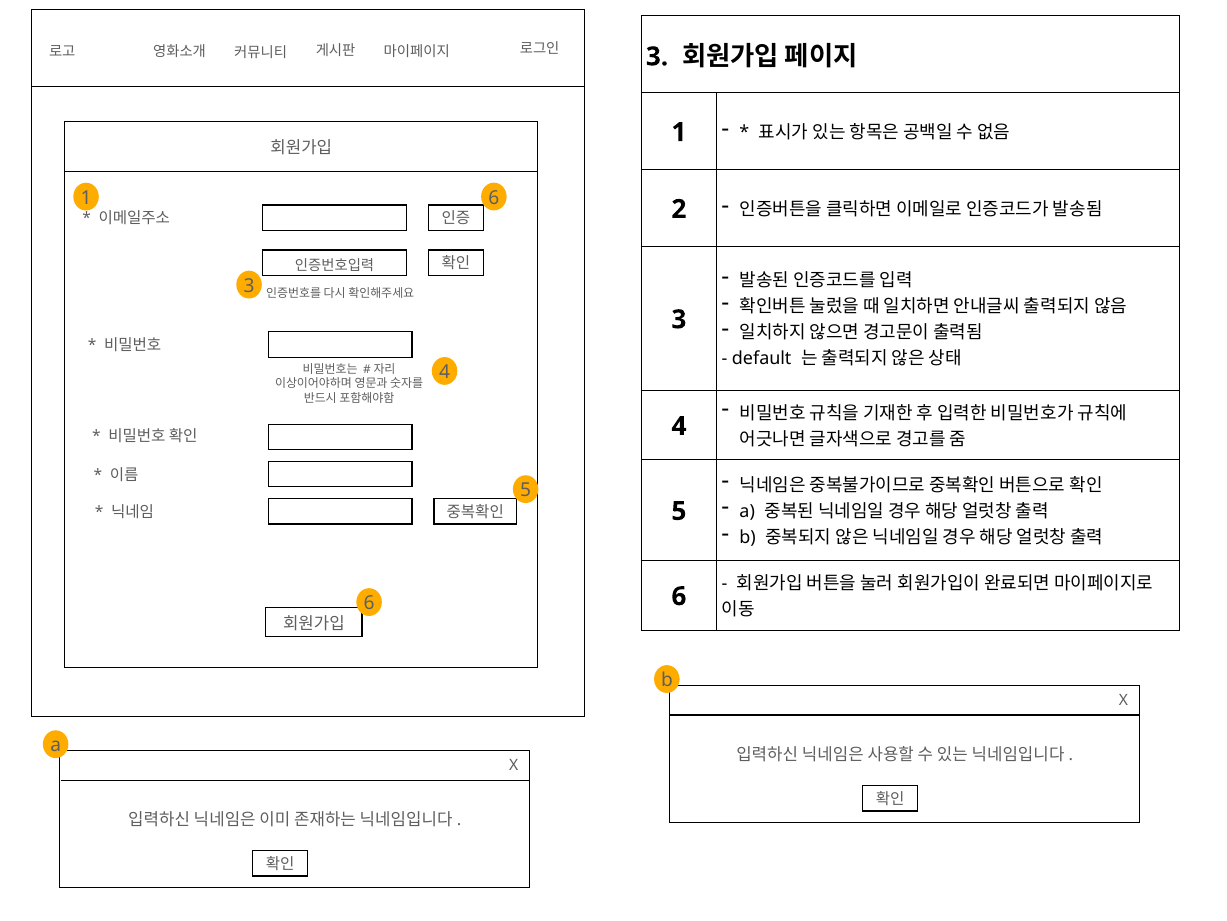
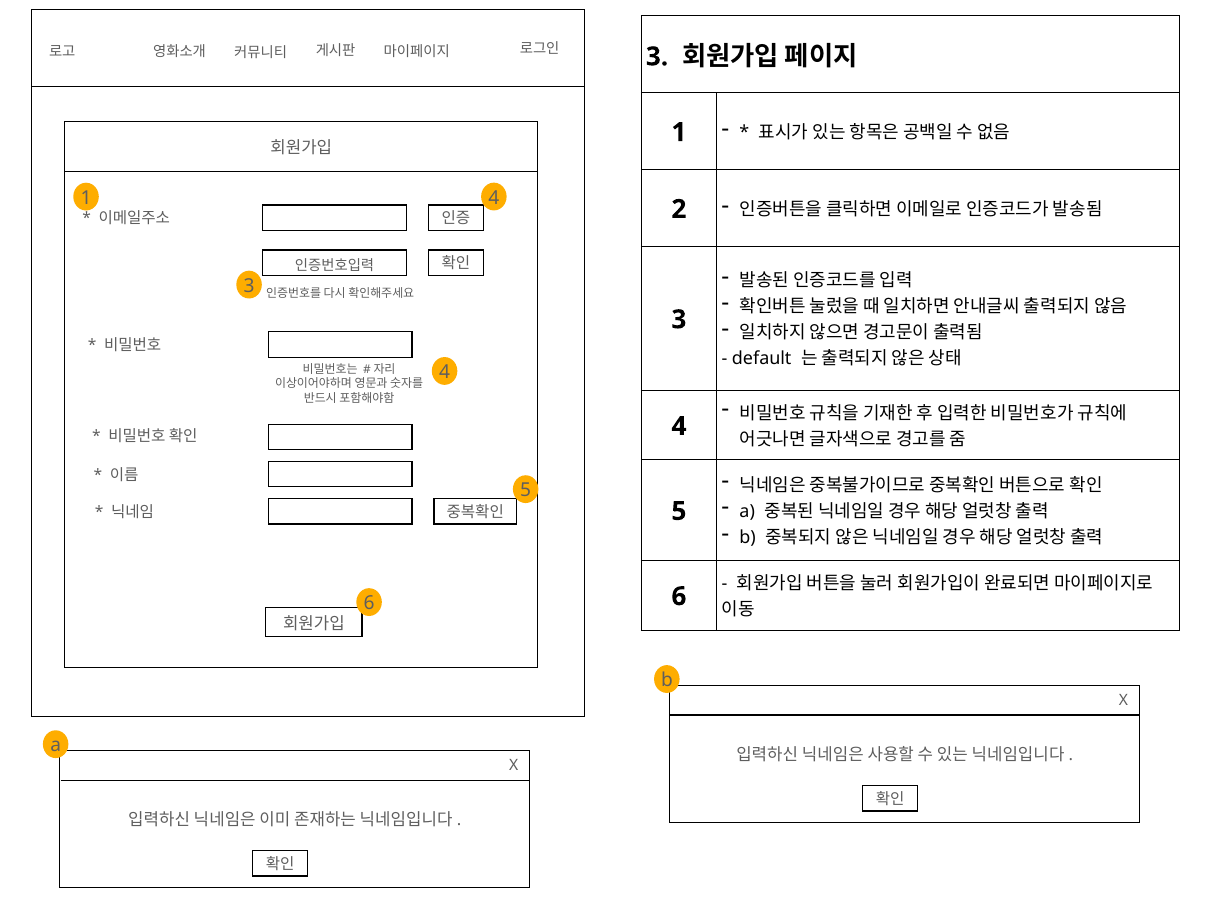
1 6: 6 -> 4 (494, 198)
